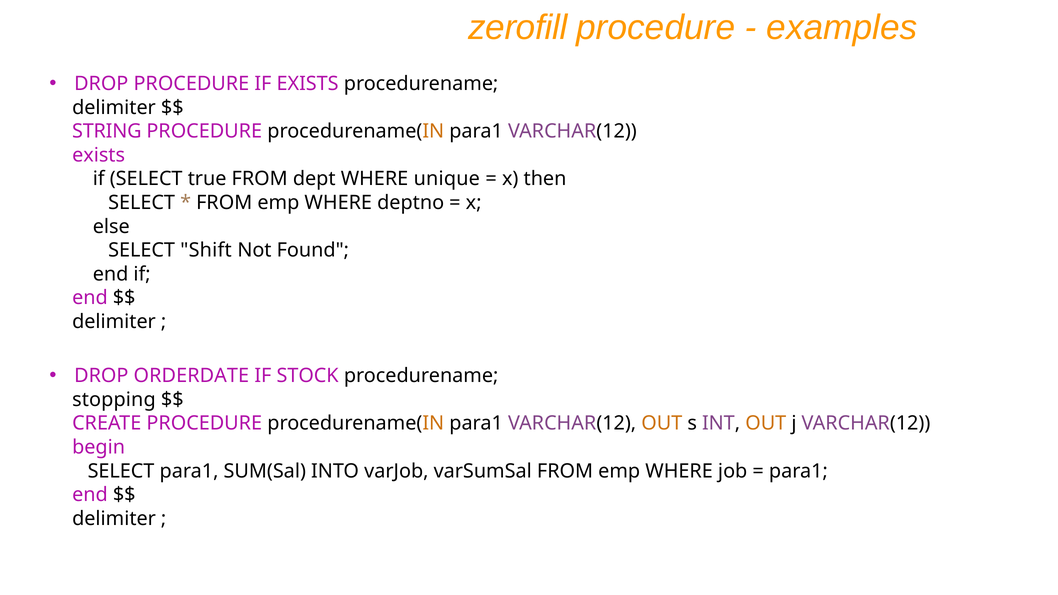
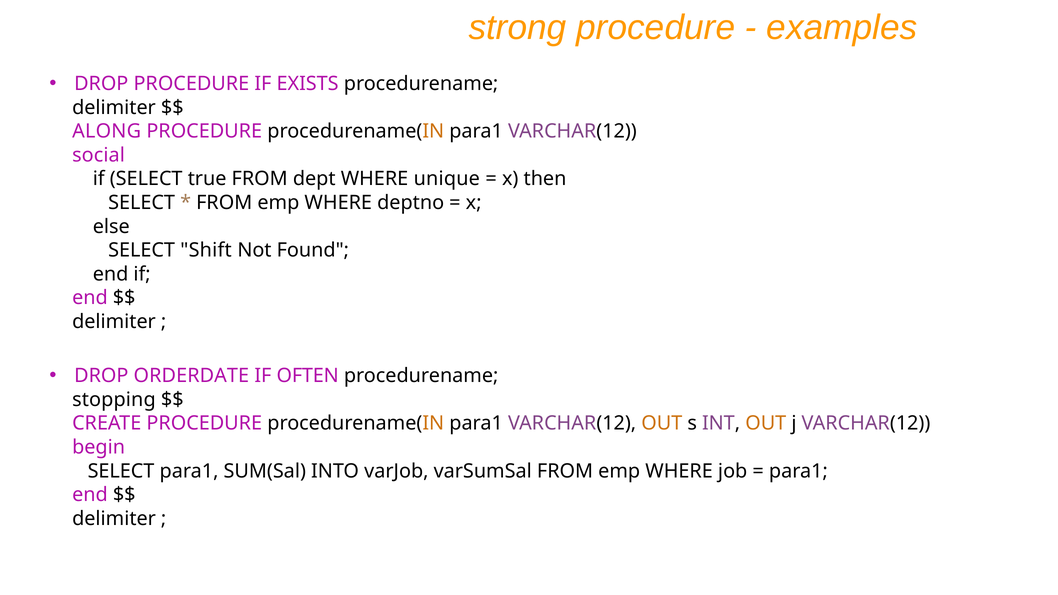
zerofill: zerofill -> strong (518, 28)
STRING: STRING -> ALONG (107, 131)
exists: exists -> social (99, 155)
STOCK: STOCK -> OFTEN (308, 376)
